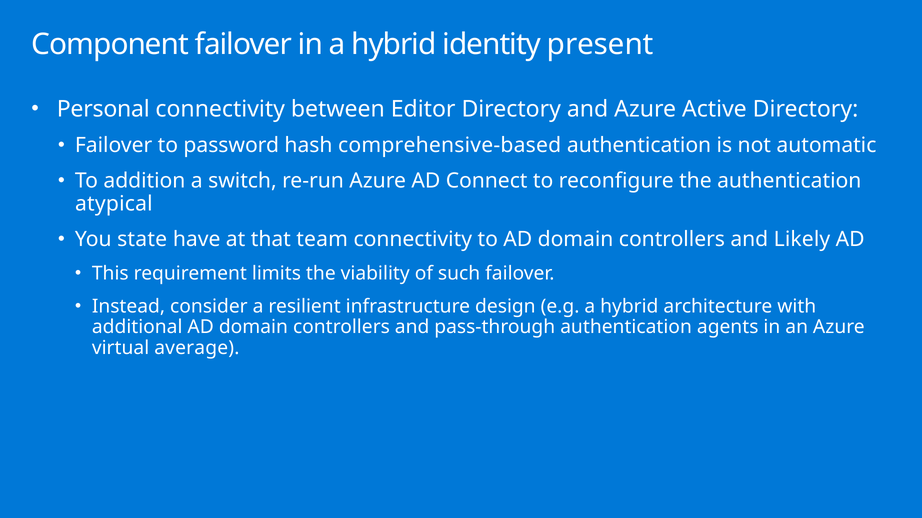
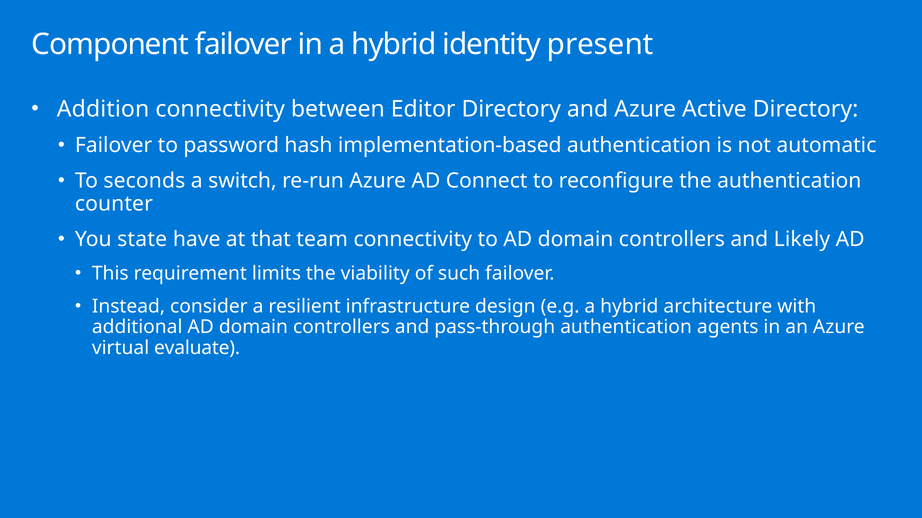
Personal: Personal -> Addition (103, 109)
comprehensive-based: comprehensive-based -> implementation-based (450, 146)
addition: addition -> seconds (144, 181)
atypical: atypical -> counter (114, 204)
average: average -> evaluate (197, 348)
